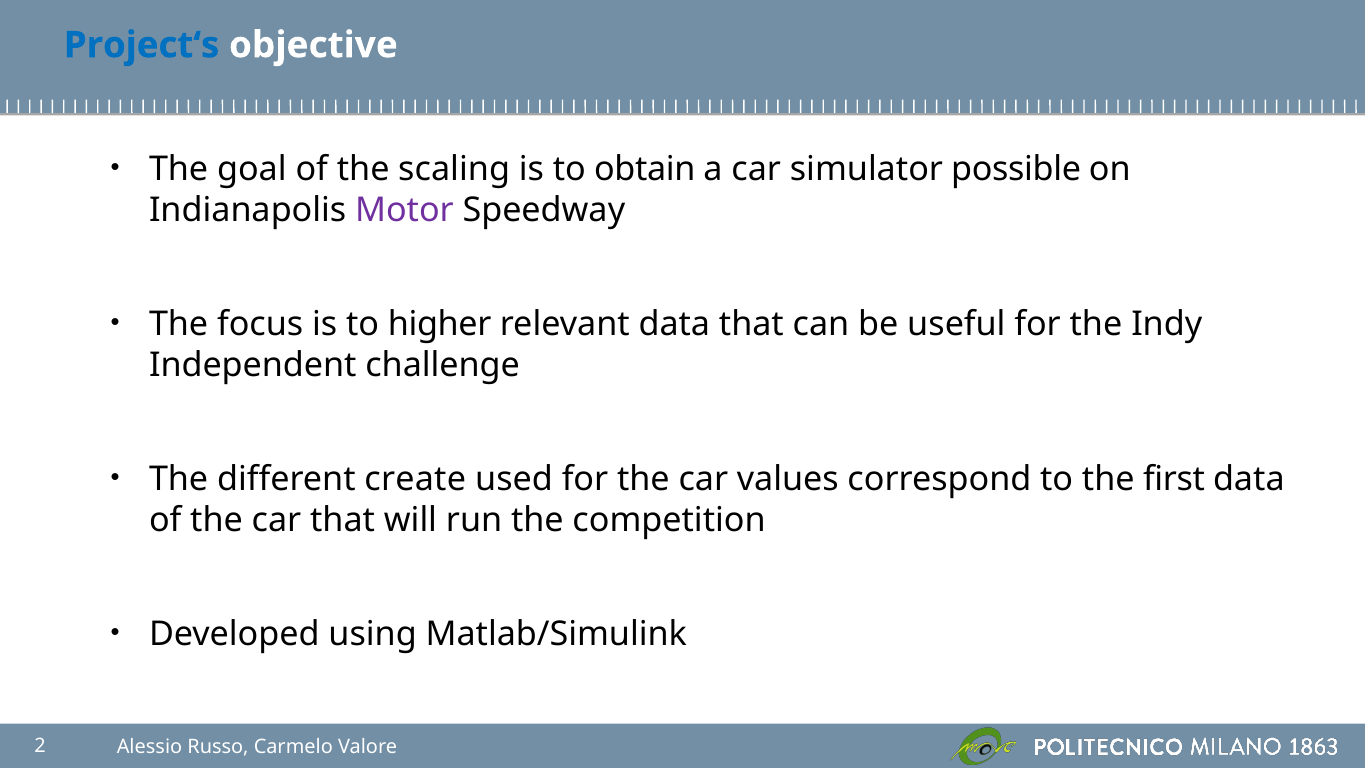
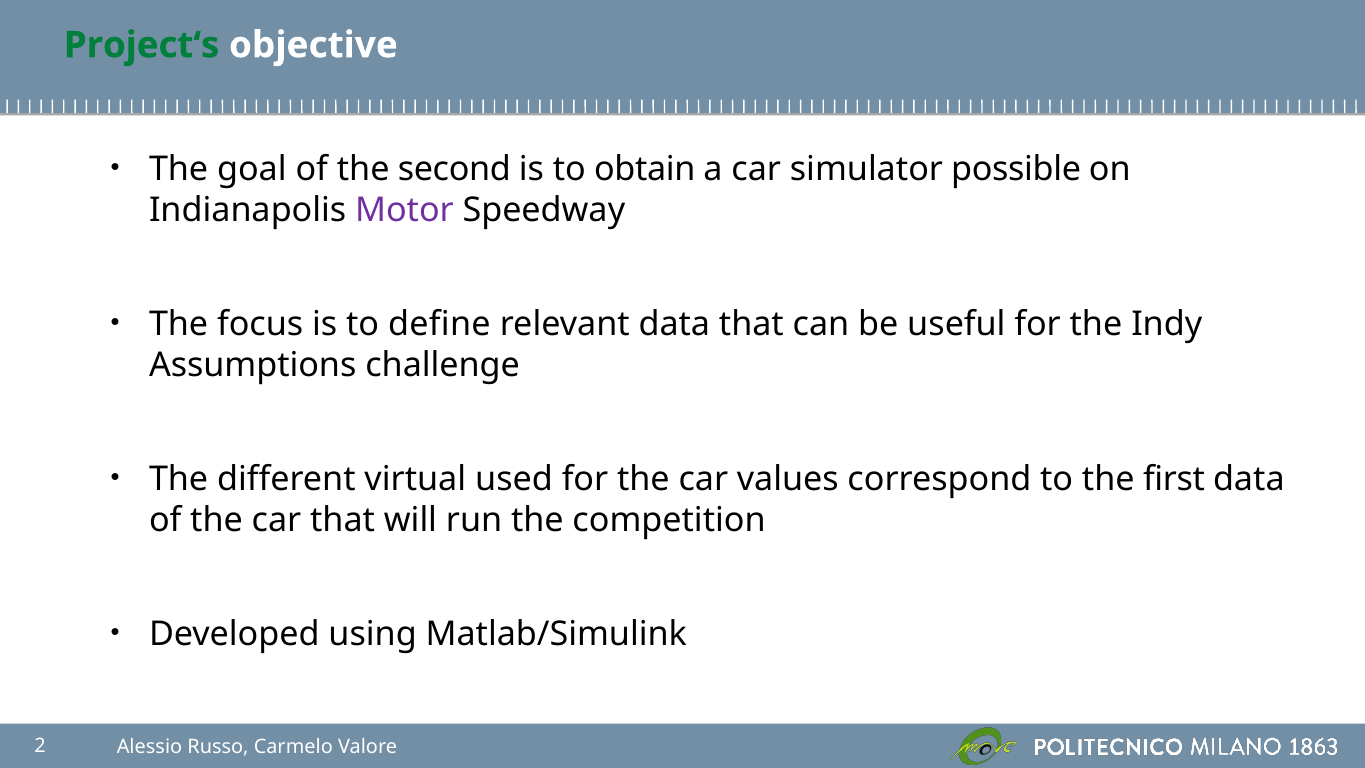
Project‘s colour: blue -> green (142, 45)
scaling: scaling -> second (454, 169)
higher: higher -> define (439, 324)
Independent: Independent -> Assumptions (253, 365)
create: create -> virtual (415, 479)
